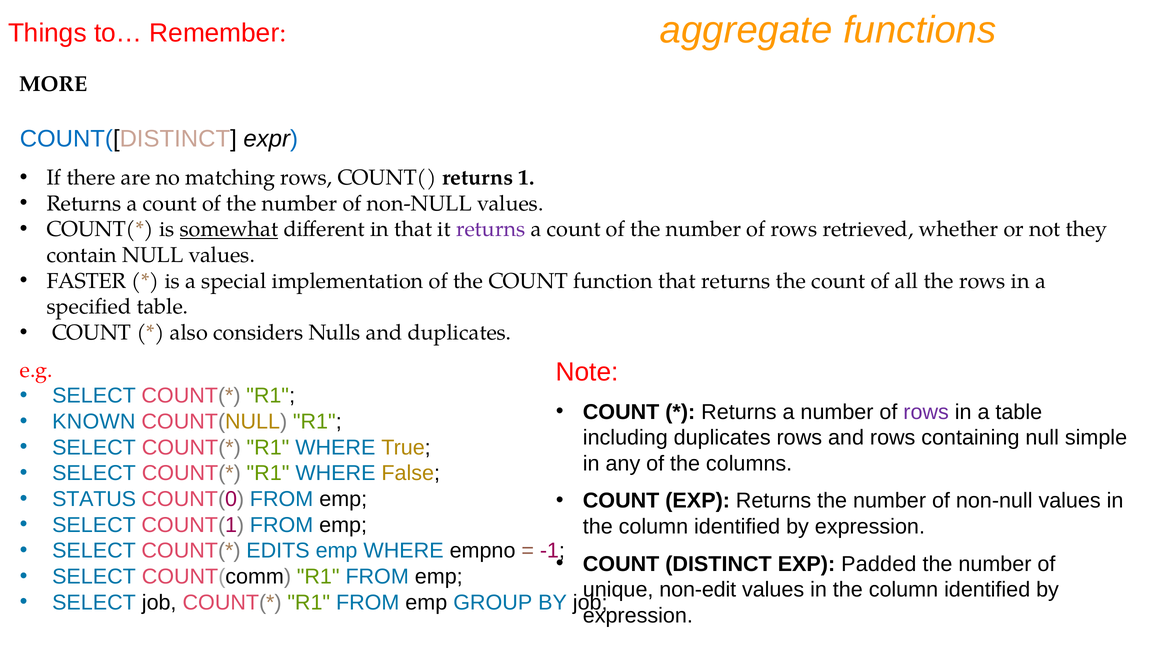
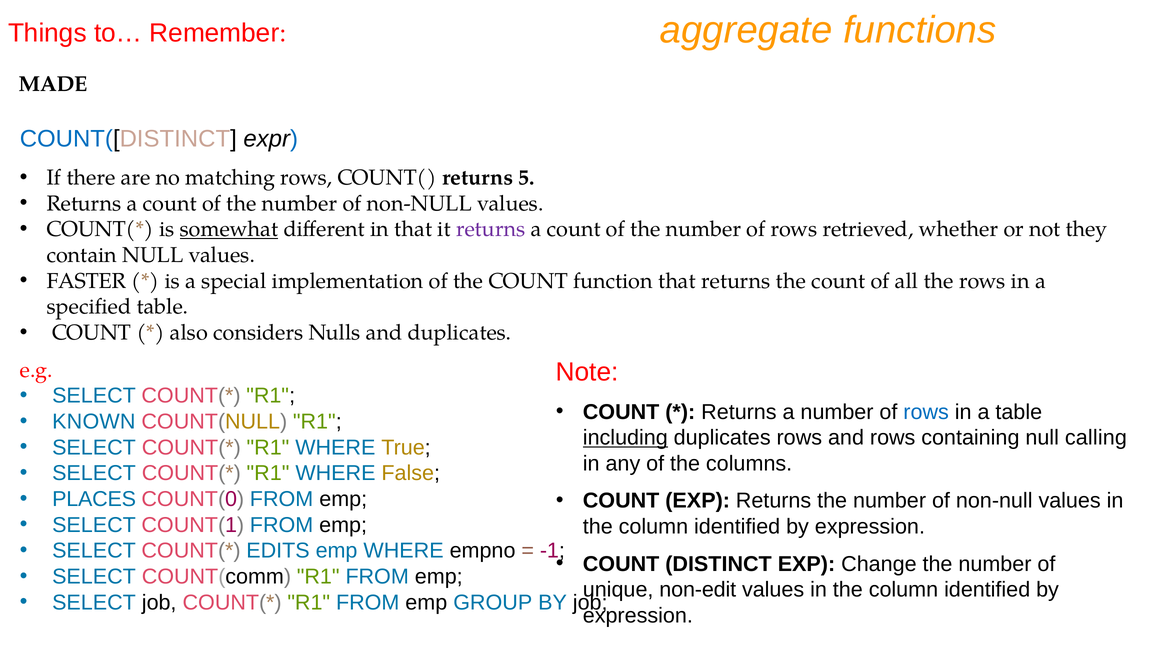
MORE: MORE -> MADE (53, 84)
1: 1 -> 5 (527, 178)
rows colour: purple -> blue (926, 412)
including underline: none -> present (625, 438)
simple: simple -> calling (1096, 438)
STATUS: STATUS -> PLACES (94, 499)
Padded: Padded -> Change (879, 564)
